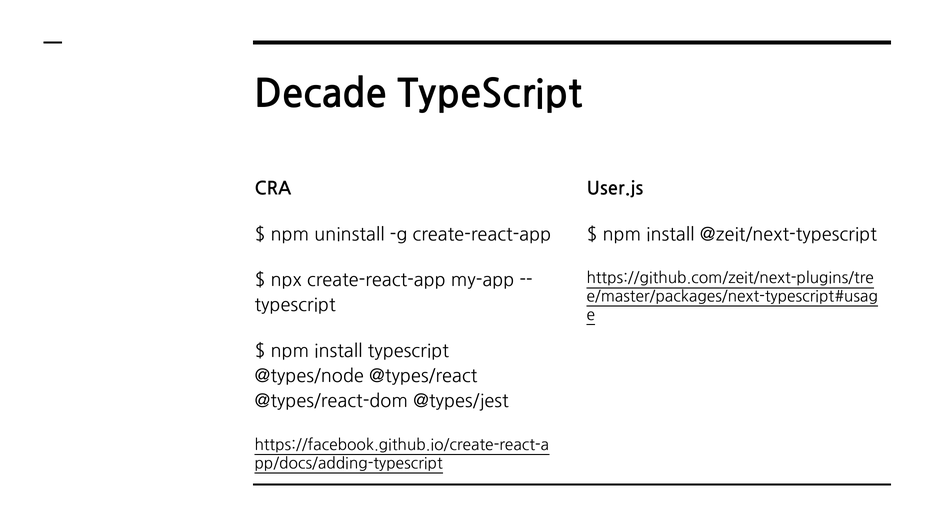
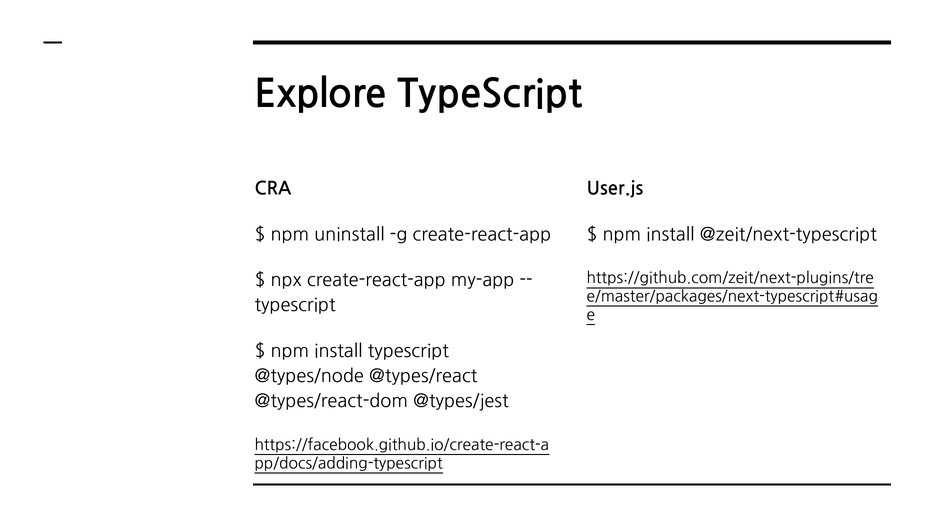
Decade: Decade -> Explore (321, 94)
